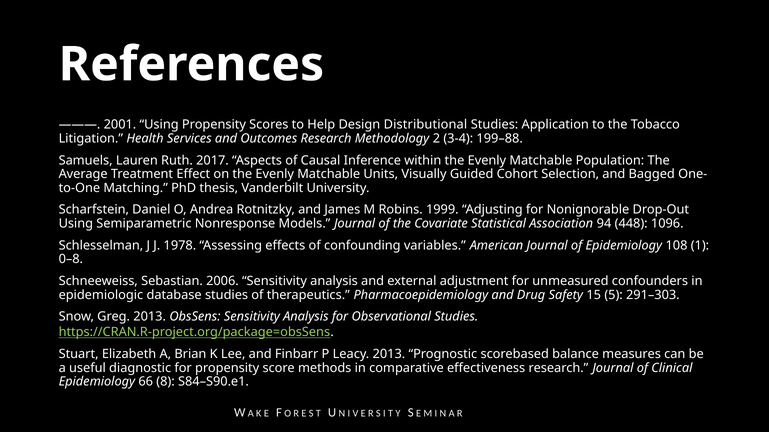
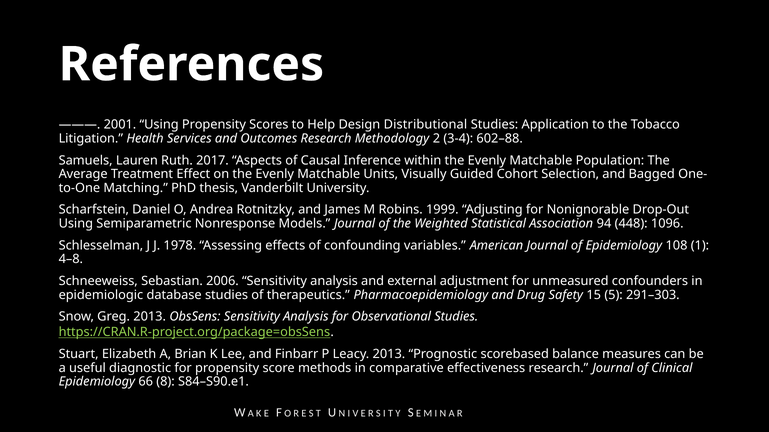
199–88: 199–88 -> 602–88 (500, 139)
Covariate: Covariate -> Weighted (441, 224)
0–8: 0–8 -> 4–8 (71, 260)
